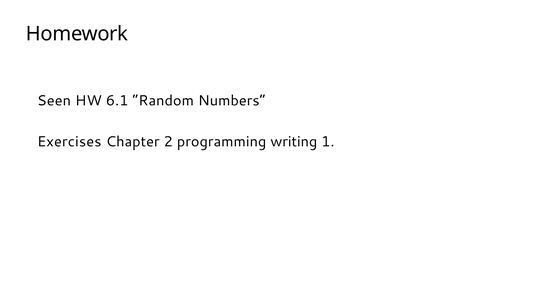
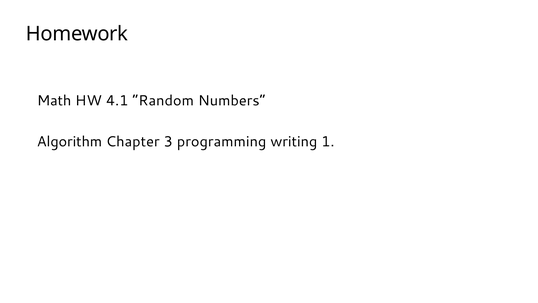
Seen: Seen -> Math (54, 101)
6.1: 6.1 -> 4.1 (117, 101)
Exercises: Exercises -> Algorithm (69, 141)
2: 2 -> 3 (168, 141)
